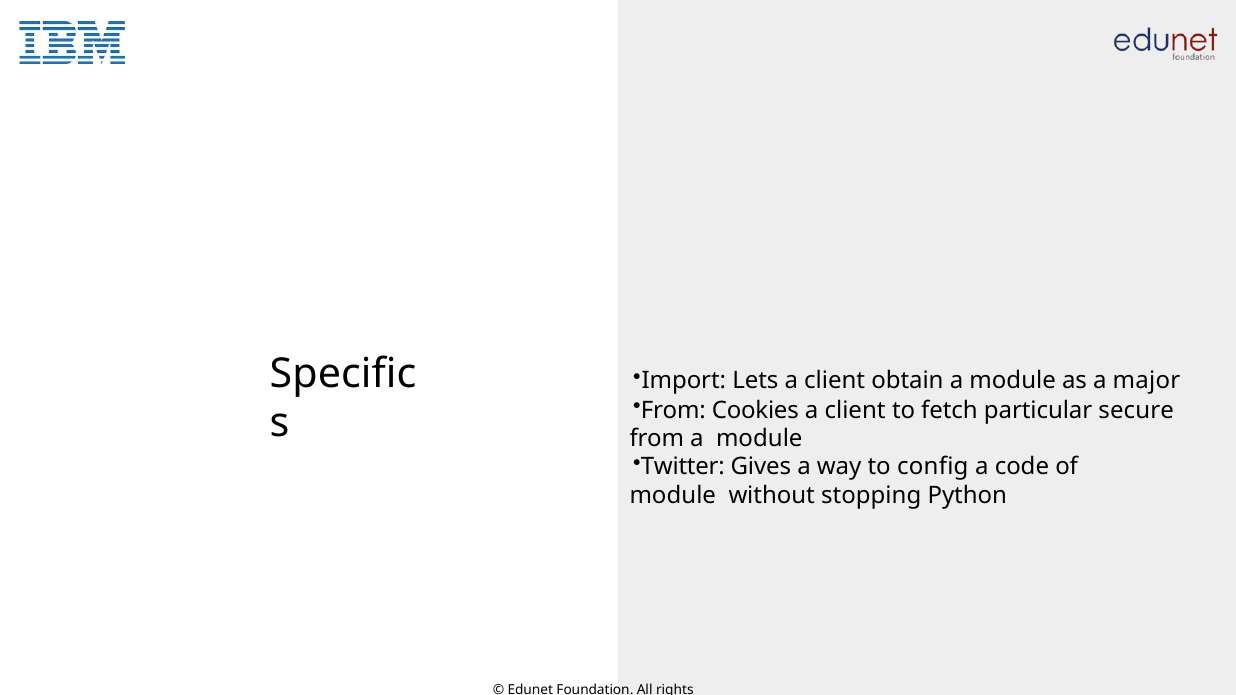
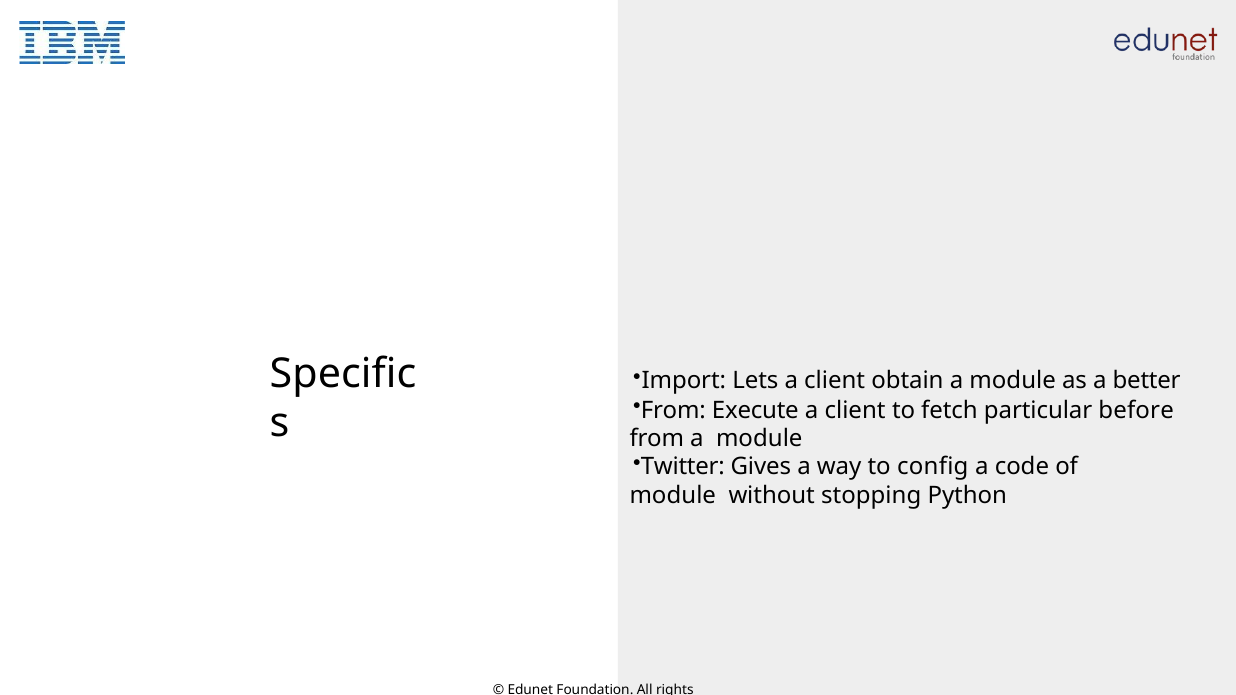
major: major -> better (1147, 381)
Cookies: Cookies -> Execute (755, 411)
secure: secure -> before (1136, 411)
